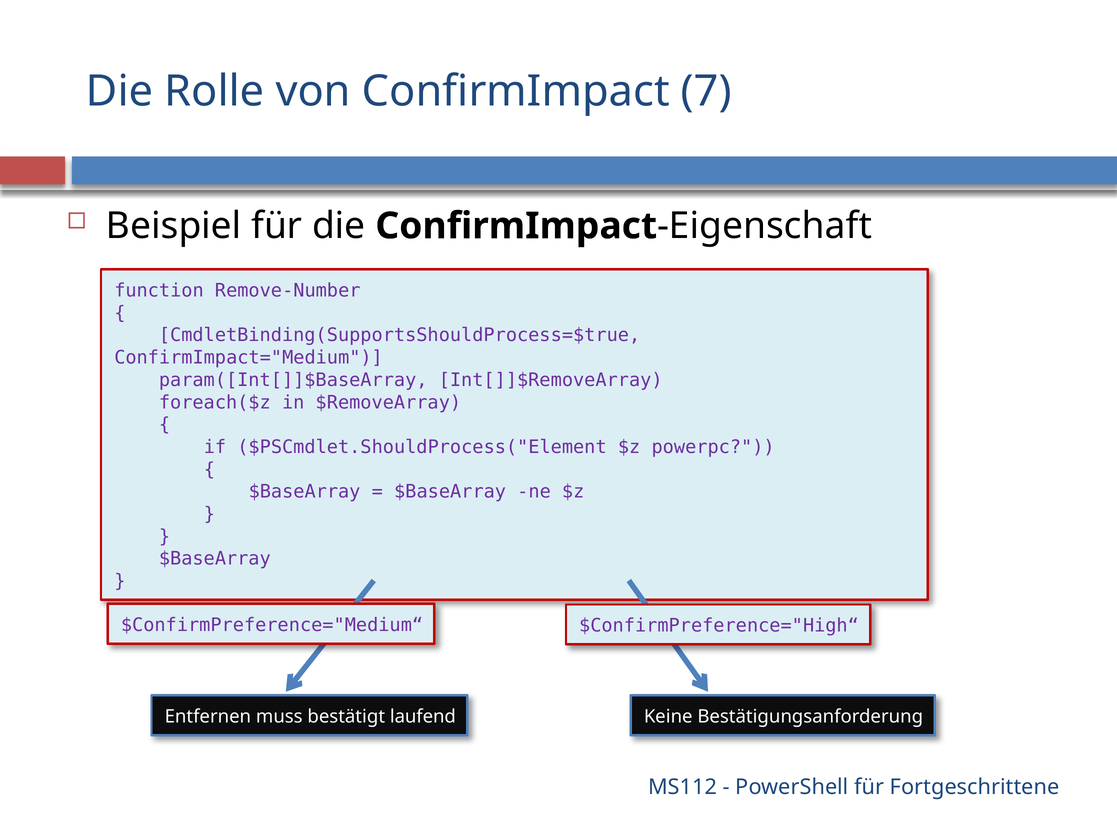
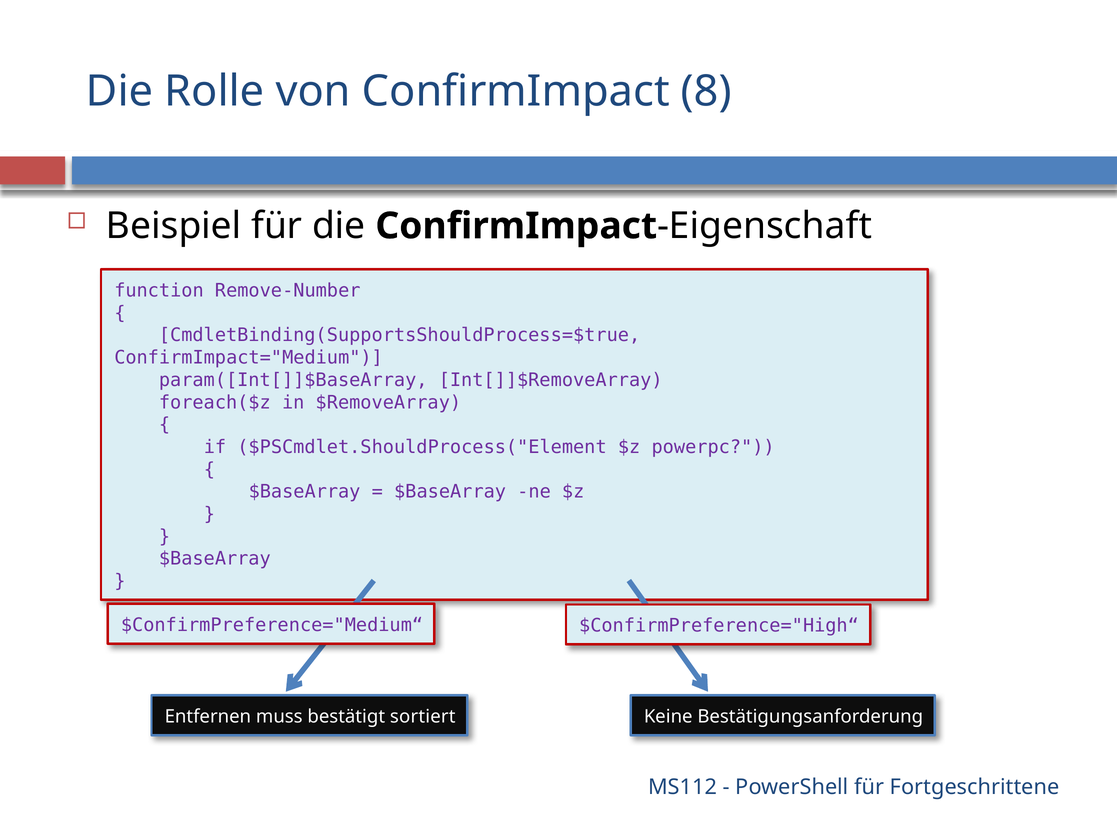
7: 7 -> 8 (706, 91)
laufend: laufend -> sortiert (423, 716)
